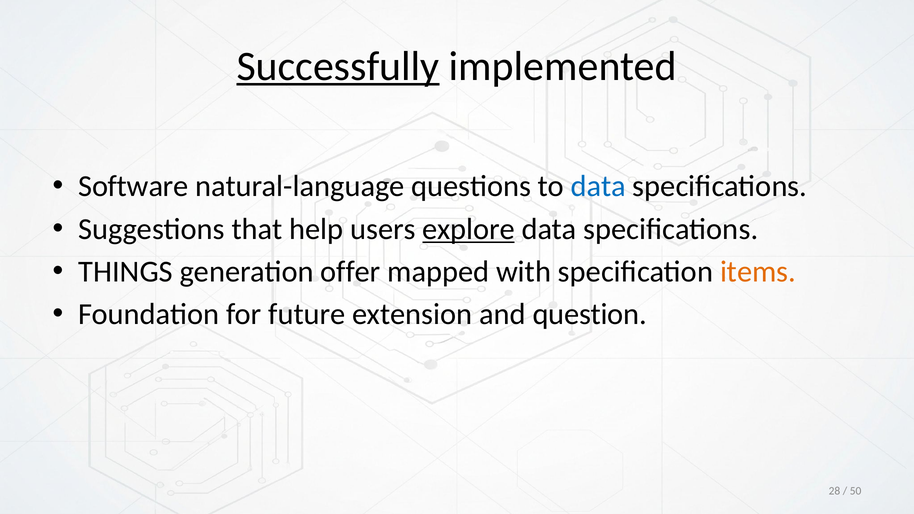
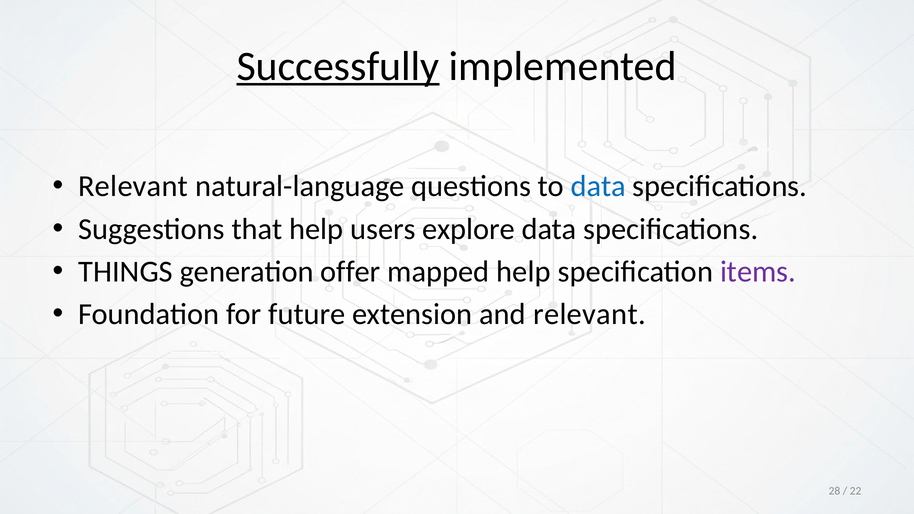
Software: Software -> Relevant (133, 186)
explore underline: present -> none (469, 229)
mapped with: with -> help (524, 272)
items colour: orange -> purple (758, 272)
and question: question -> relevant (589, 314)
50: 50 -> 22 (856, 491)
